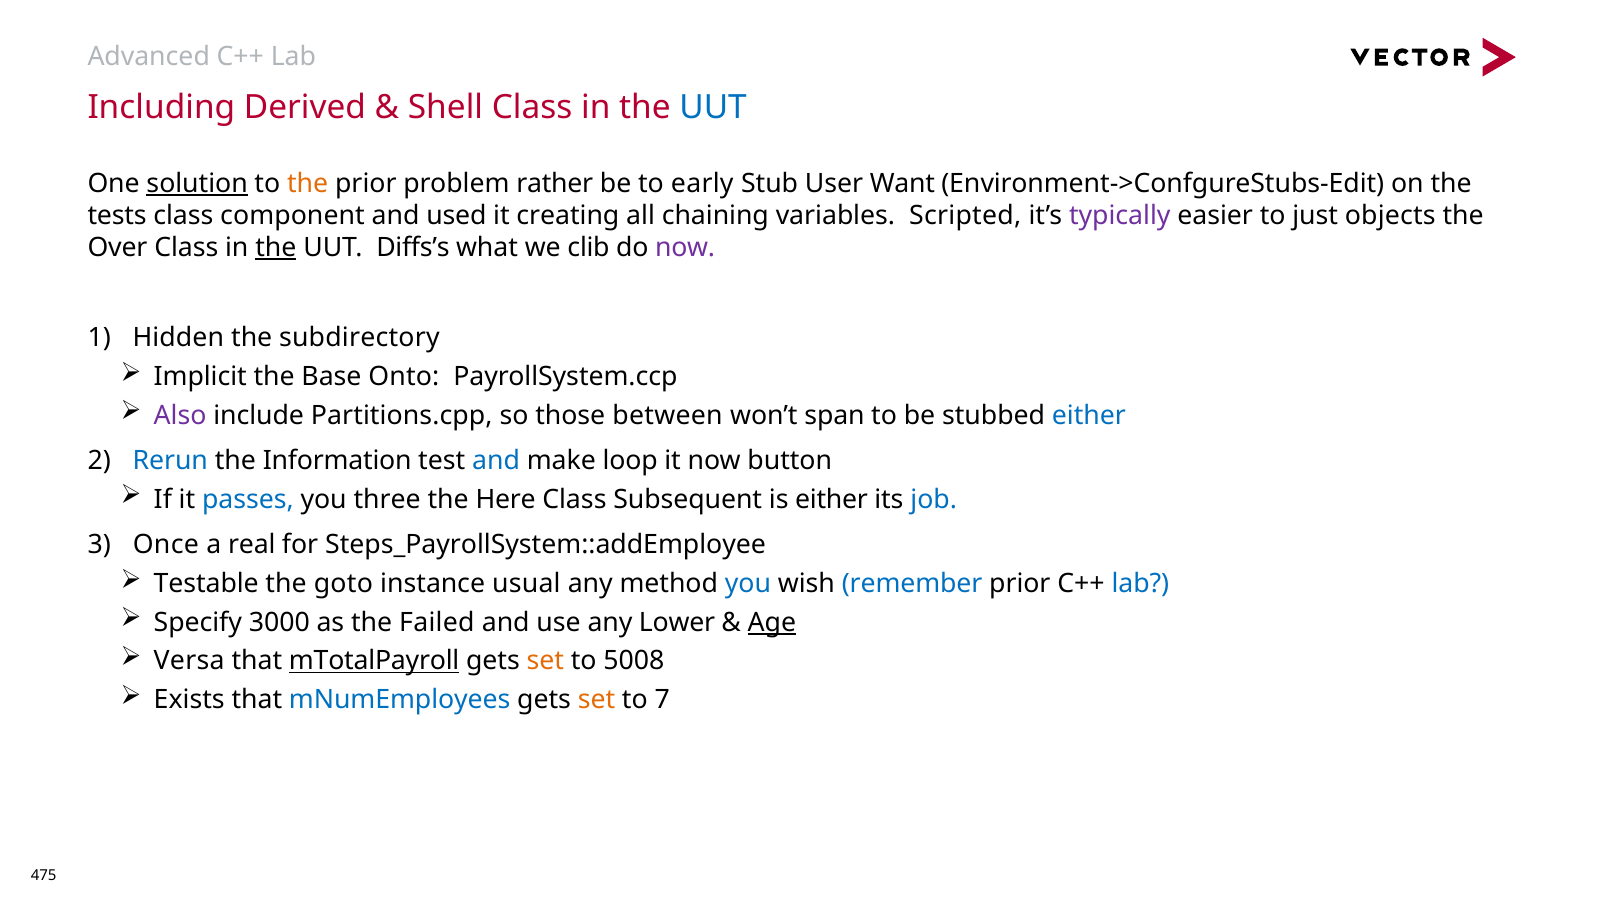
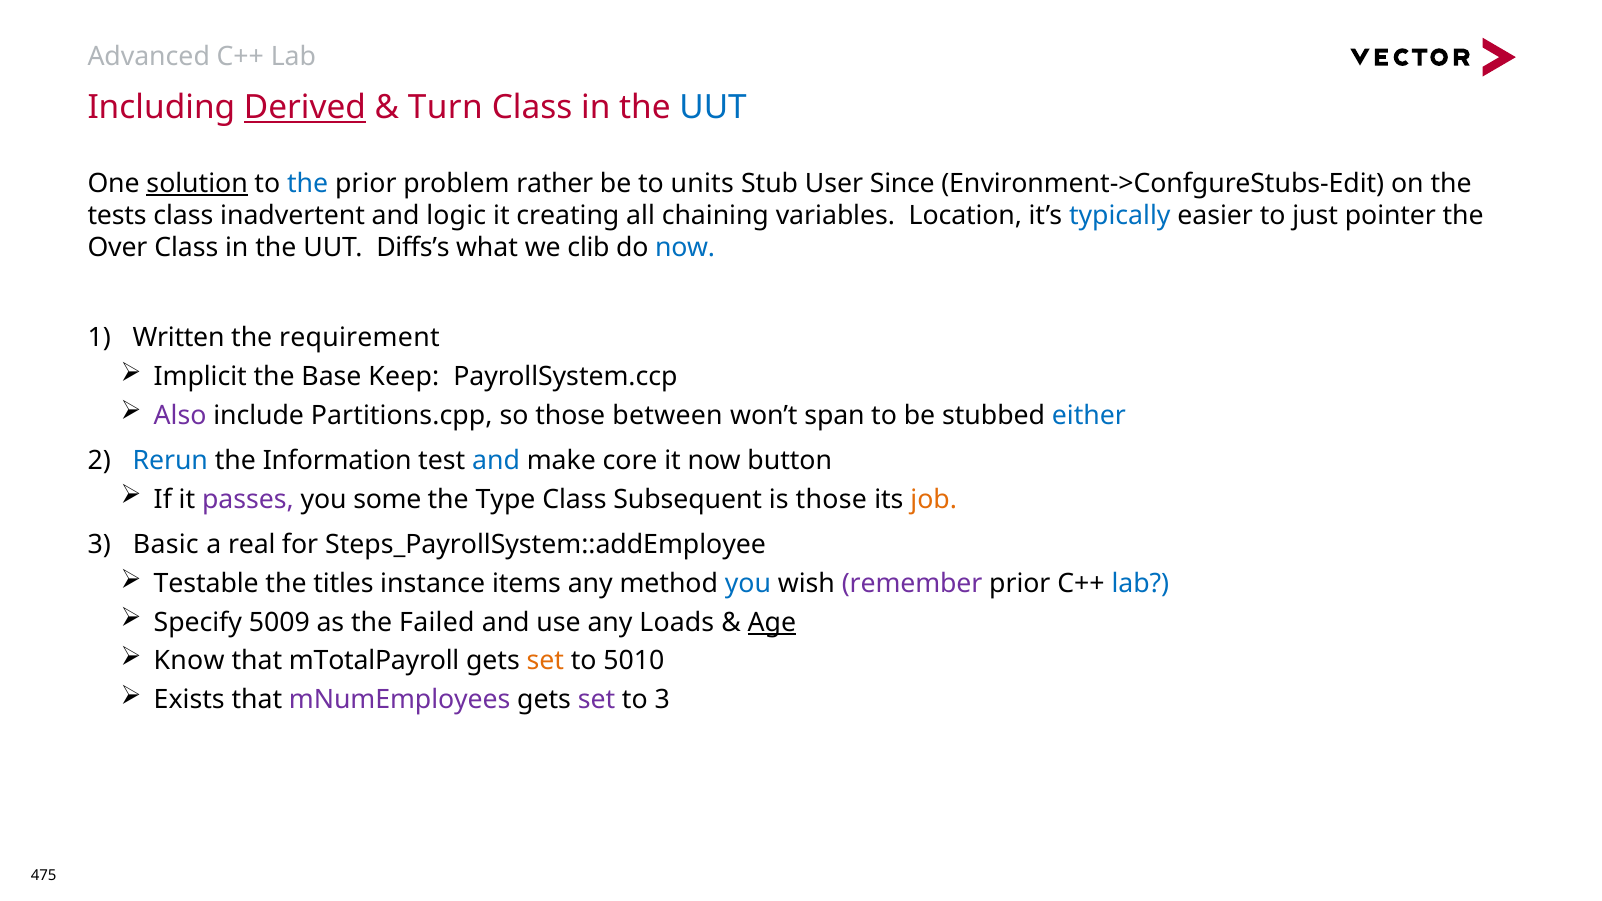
Derived underline: none -> present (305, 108)
Shell: Shell -> Turn (445, 108)
the colour: orange -> blue (308, 183)
early: early -> units (702, 183)
Want: Want -> Since (902, 183)
component: component -> inadvertent (293, 215)
used: used -> logic (456, 215)
Scripted: Scripted -> Location (965, 215)
typically colour: purple -> blue (1120, 215)
objects: objects -> pointer (1390, 215)
the underline: present -> none (276, 247)
now colour: purple -> blue (685, 247)
Hidden: Hidden -> Written (179, 338)
subdirectory: subdirectory -> requirement (359, 338)
Onto: Onto -> Keep (404, 377)
loop: loop -> core (630, 461)
passes colour: blue -> purple (248, 500)
three: three -> some (387, 500)
Here: Here -> Type (506, 500)
is either: either -> those (831, 500)
job colour: blue -> orange (934, 500)
Once: Once -> Basic (166, 545)
goto: goto -> titles (344, 584)
usual: usual -> items (526, 584)
remember colour: blue -> purple (912, 584)
3000: 3000 -> 5009 (279, 622)
Lower: Lower -> Loads (677, 622)
Versa: Versa -> Know (189, 661)
mTotalPayroll underline: present -> none (374, 661)
5008: 5008 -> 5010 (634, 661)
mNumEmployees colour: blue -> purple (400, 700)
set colour: orange -> purple (596, 700)
to 7: 7 -> 3 (662, 700)
